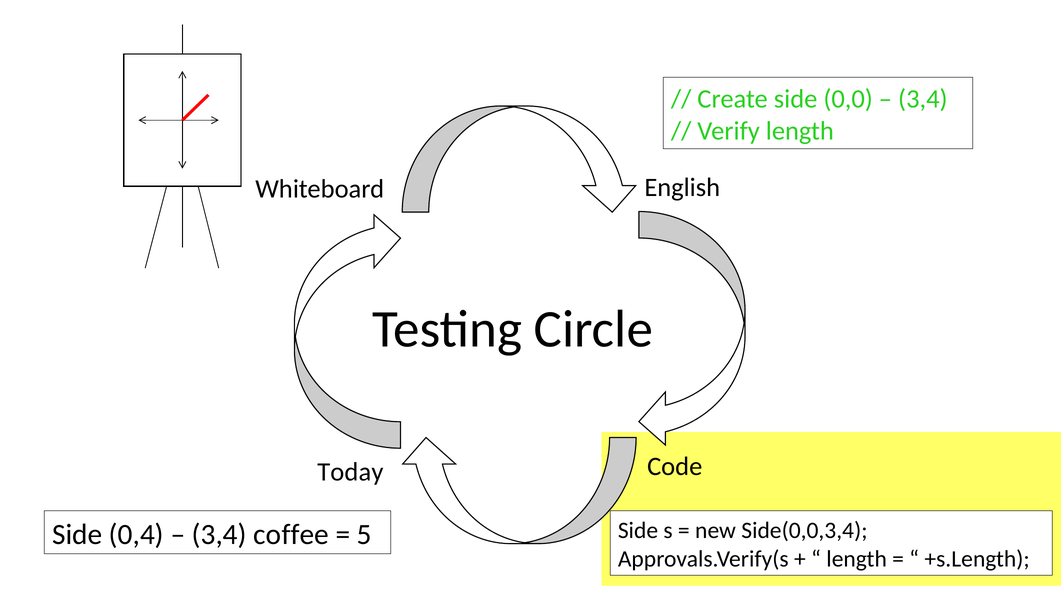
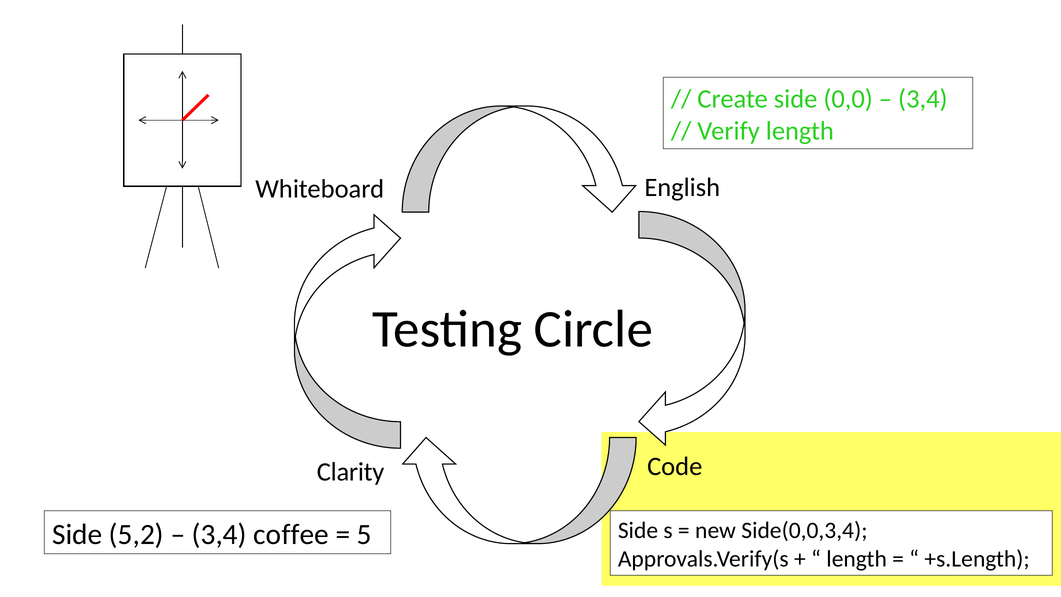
Today: Today -> Clarity (351, 472)
0,4: 0,4 -> 5,2 (136, 534)
